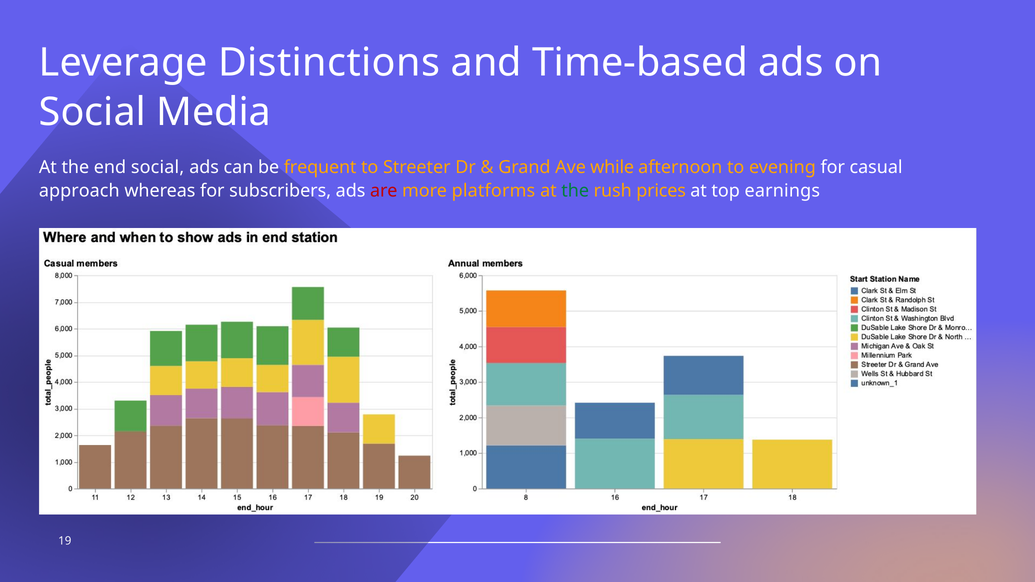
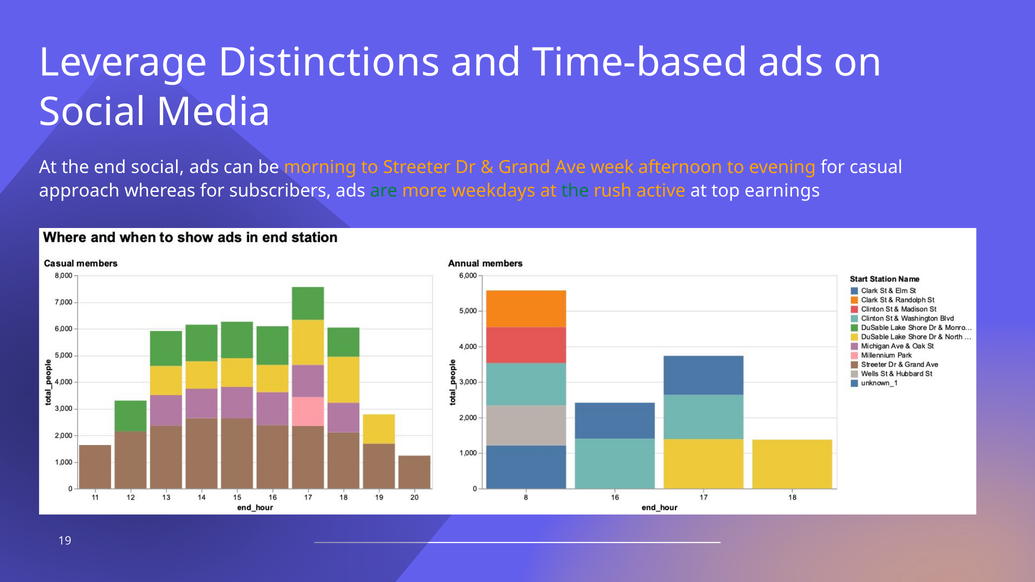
frequent: frequent -> morning (320, 168)
while: while -> week (612, 168)
are colour: red -> green (384, 191)
platforms: platforms -> weekdays (493, 191)
prices: prices -> active (661, 191)
